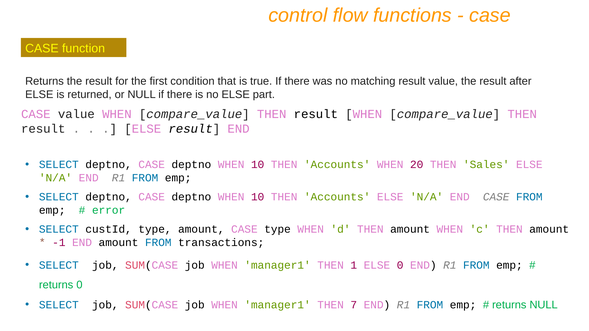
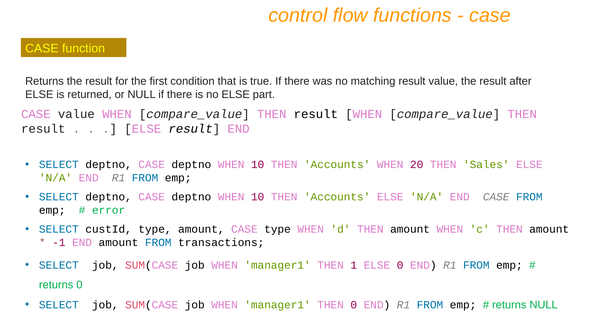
THEN 7: 7 -> 0 (354, 305)
